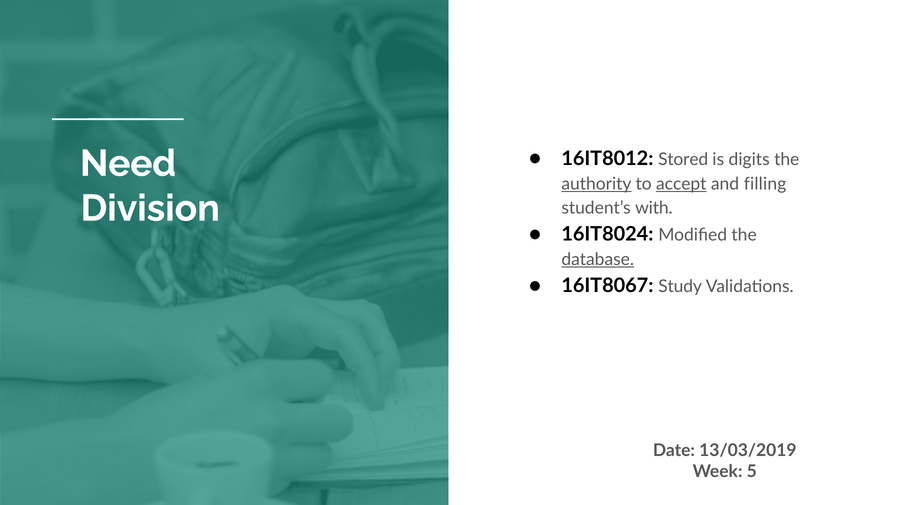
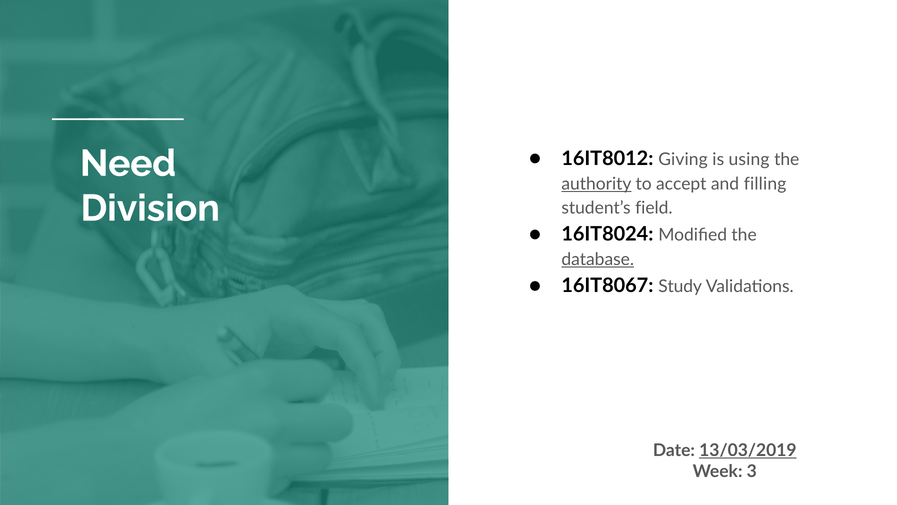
Stored: Stored -> Giving (683, 159)
digits: digits -> using (749, 159)
accept underline: present -> none (681, 184)
with: with -> field (654, 208)
13/03/2019 underline: none -> present (748, 450)
5: 5 -> 3 (752, 471)
